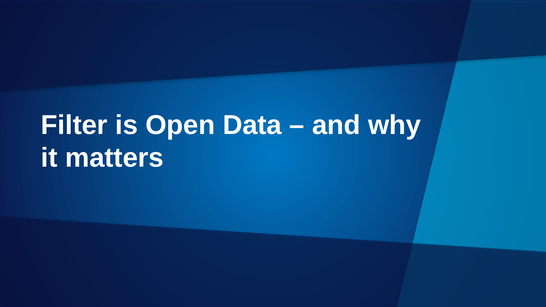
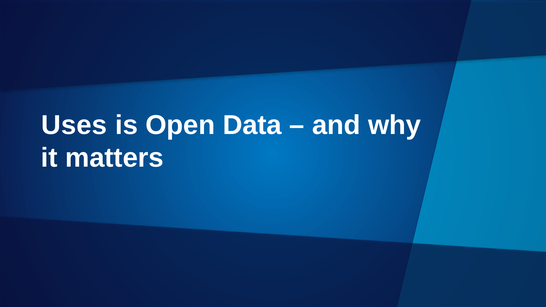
Filter: Filter -> Uses (74, 125)
